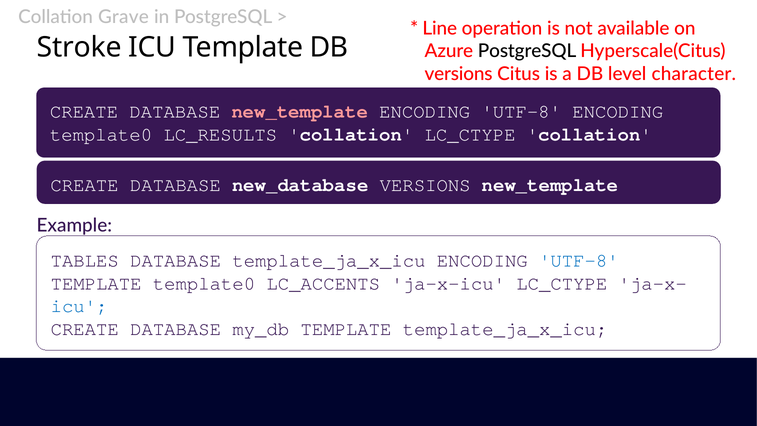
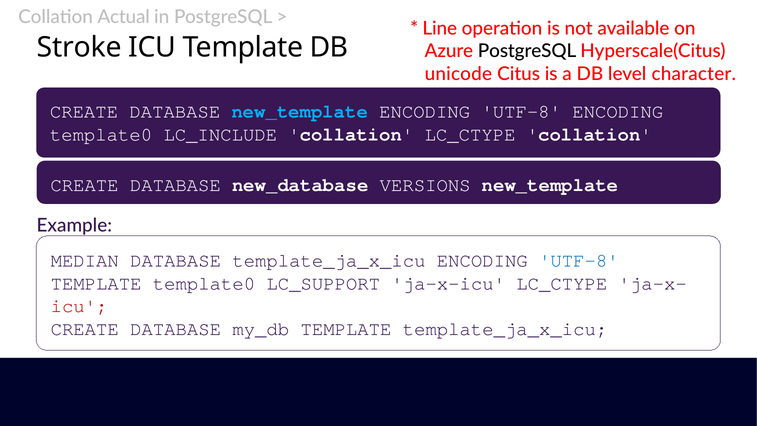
Grave: Grave -> Actual (124, 17)
versions: versions -> unicode (458, 74)
new_template colour: pink -> light blue (300, 112)
LC_RESULTS: LC_RESULTS -> LC_INCLUDE (220, 134)
TABLES: TABLES -> MEDIAN (85, 261)
LC_ACCENTS: LC_ACCENTS -> LC_SUPPORT (323, 283)
icu colour: blue -> red (79, 306)
